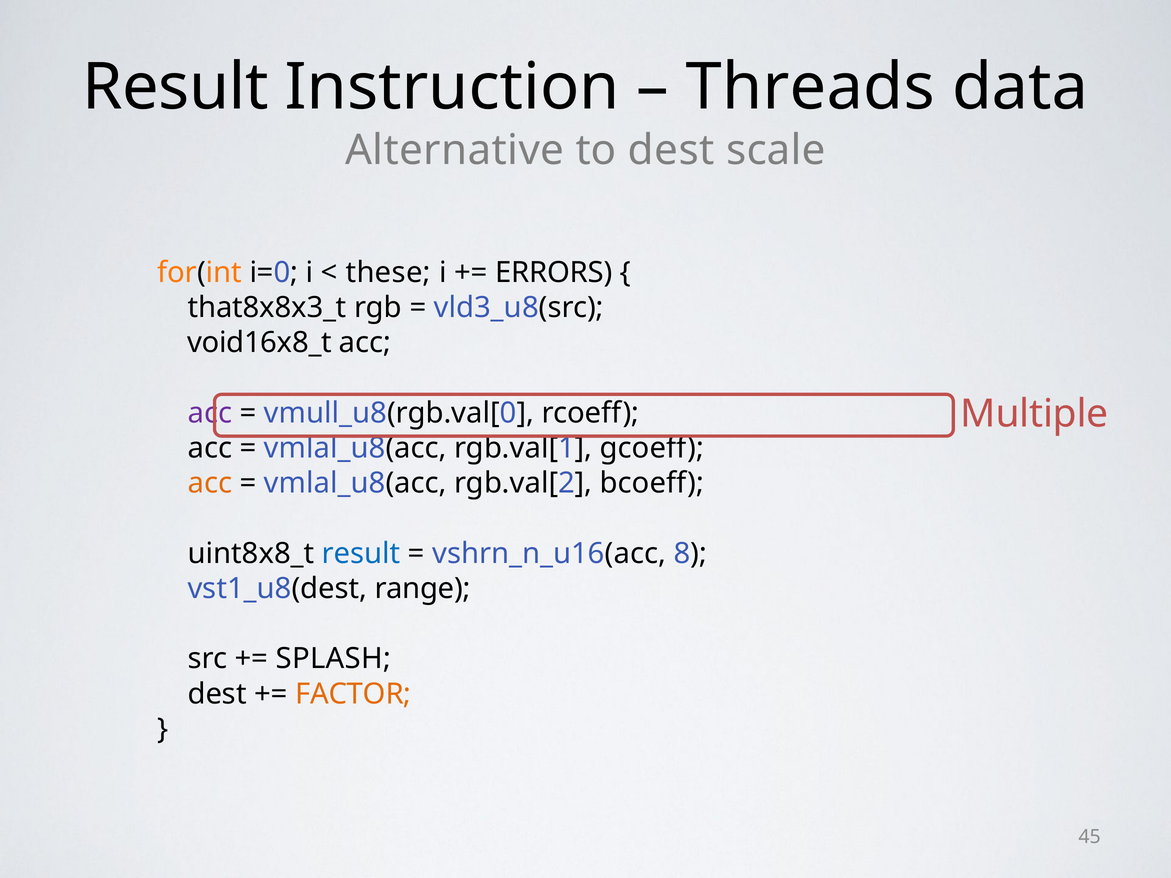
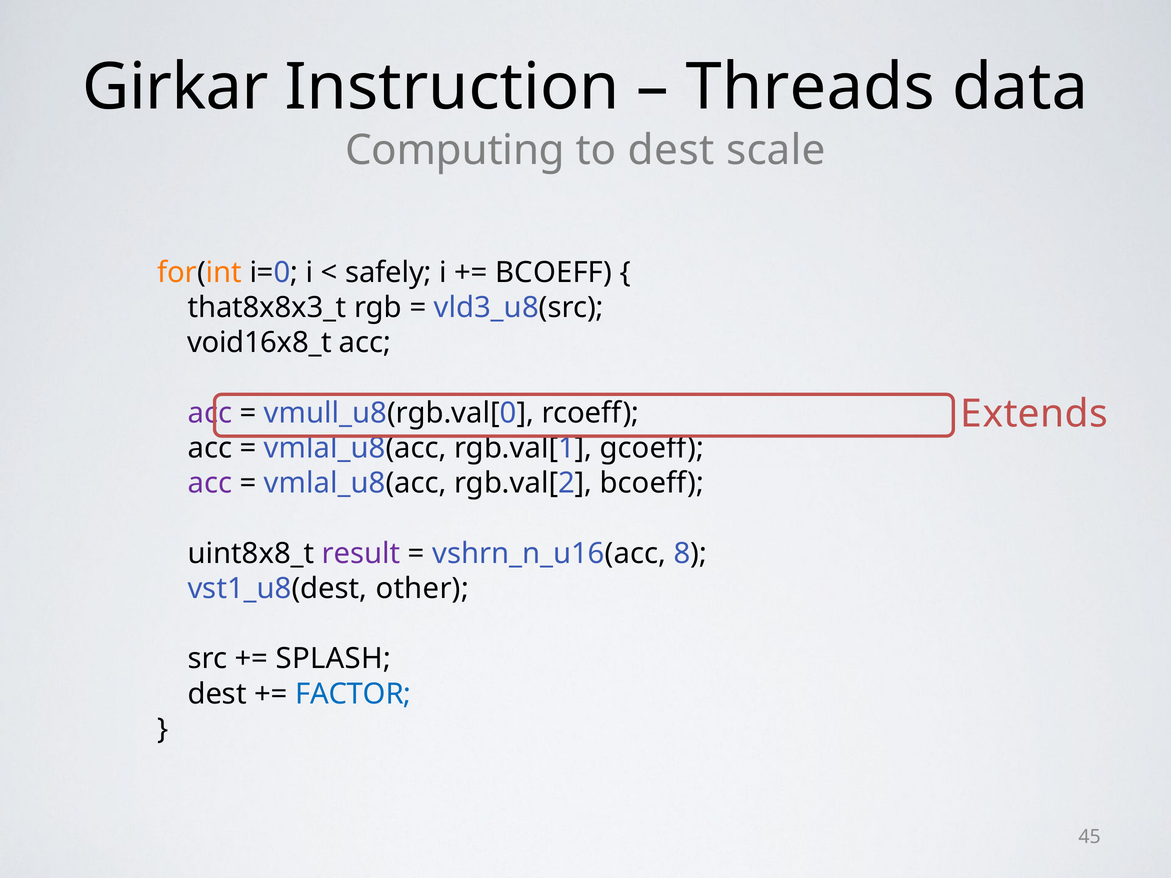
Result: Result -> Girkar (175, 88)
Alternative: Alternative -> Computing (455, 150)
these: these -> safely (388, 273)
ERRORS: ERRORS -> BCOEFF (554, 273)
Multiple: Multiple -> Extends (1034, 414)
acc colour: orange -> purple (210, 483)
result colour: blue -> purple (361, 554)
range: range -> other (422, 589)
FACTOR colour: orange -> blue (353, 694)
